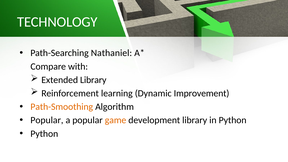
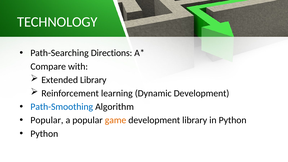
Nathaniel: Nathaniel -> Directions (112, 53)
Dynamic Improvement: Improvement -> Development (201, 93)
Path-Smoothing colour: orange -> blue (62, 107)
